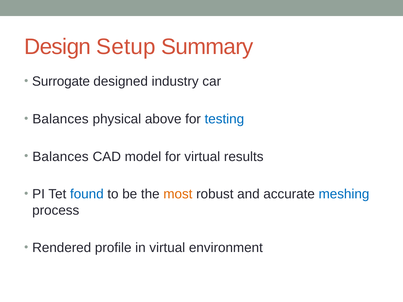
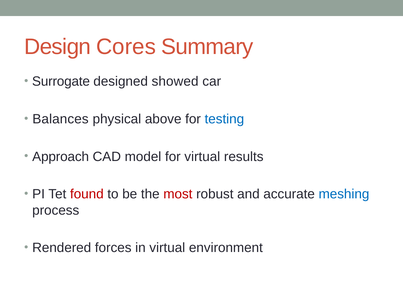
Setup: Setup -> Cores (126, 47)
industry: industry -> showed (175, 82)
Balances: Balances -> Approach (61, 157)
found colour: blue -> red (87, 194)
most colour: orange -> red (178, 194)
profile: profile -> forces (113, 248)
